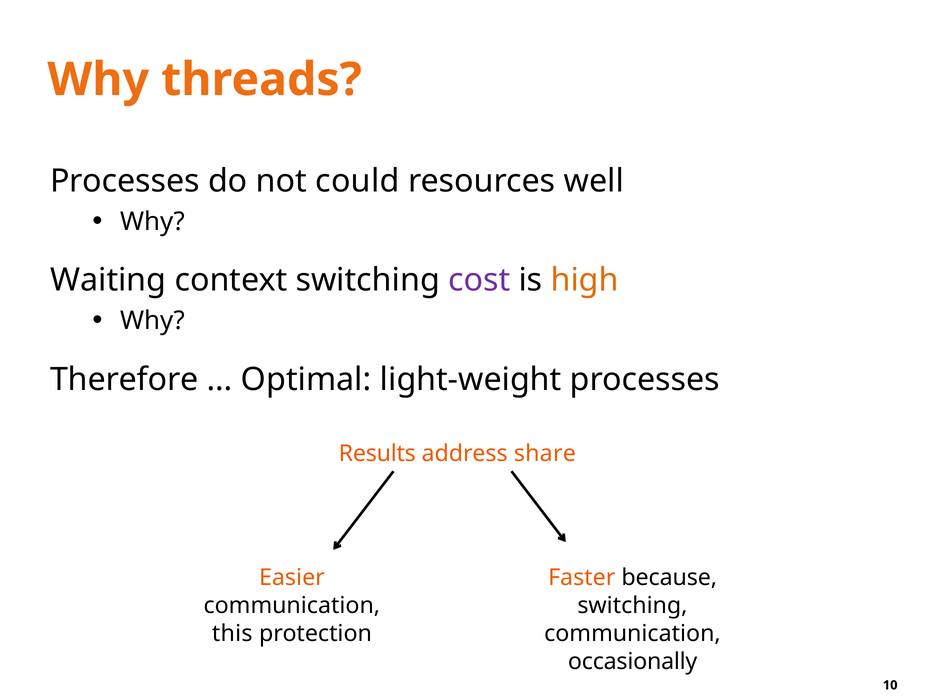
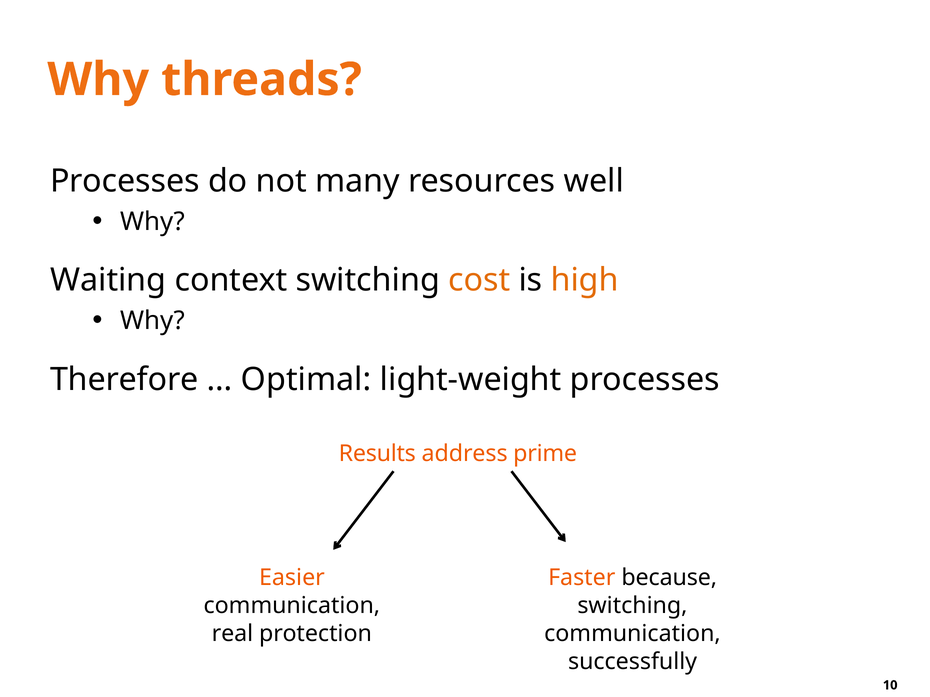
could: could -> many (358, 181)
cost colour: purple -> orange (479, 280)
share: share -> prime (545, 454)
this: this -> real (232, 634)
occasionally: occasionally -> successfully (633, 662)
